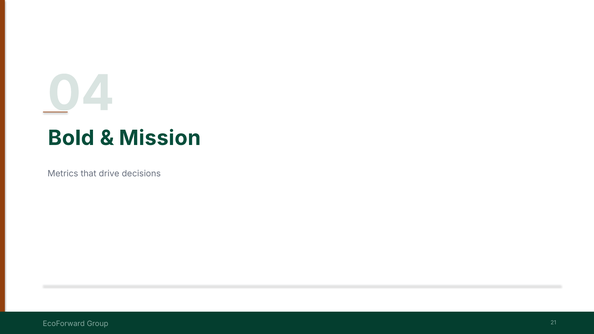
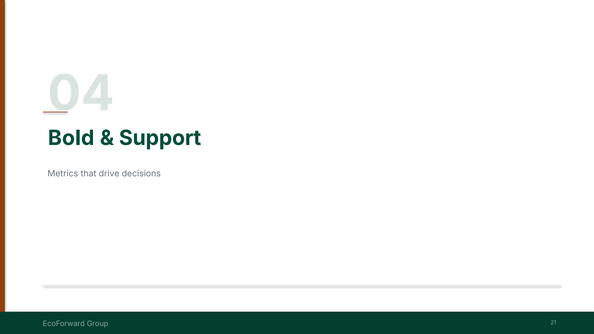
Mission: Mission -> Support (160, 138)
